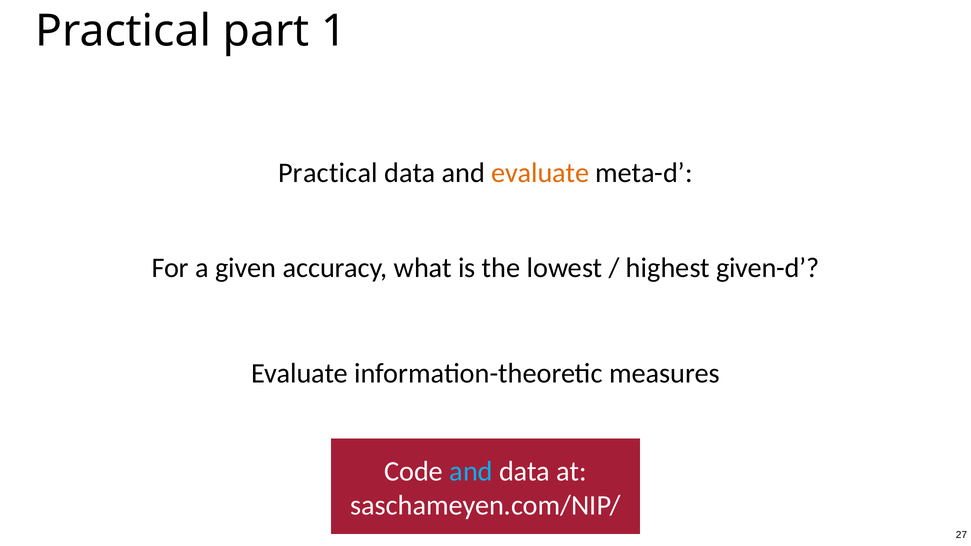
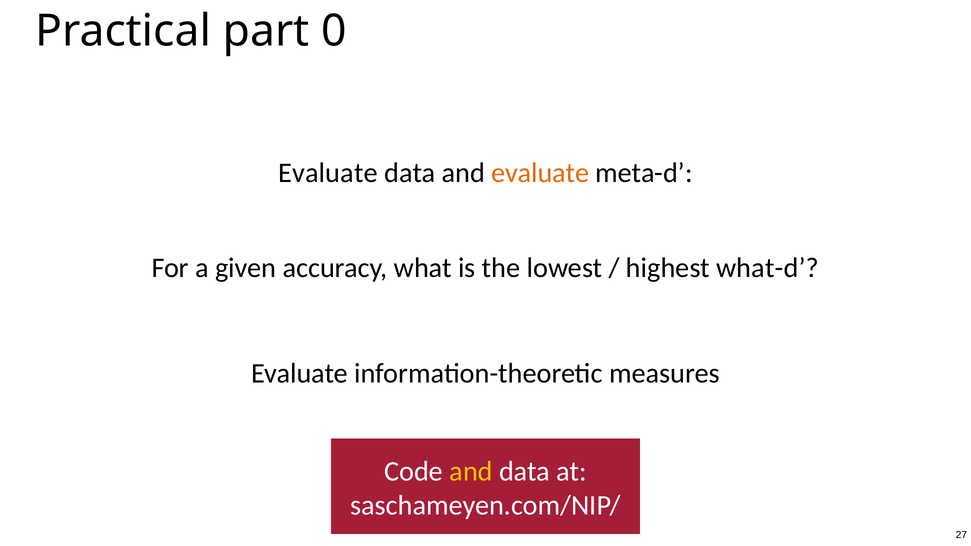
1: 1 -> 0 (334, 31)
Practical: Practical -> Evaluate (328, 173)
given-d: given-d -> what-d (768, 268)
and colour: light blue -> yellow (471, 471)
